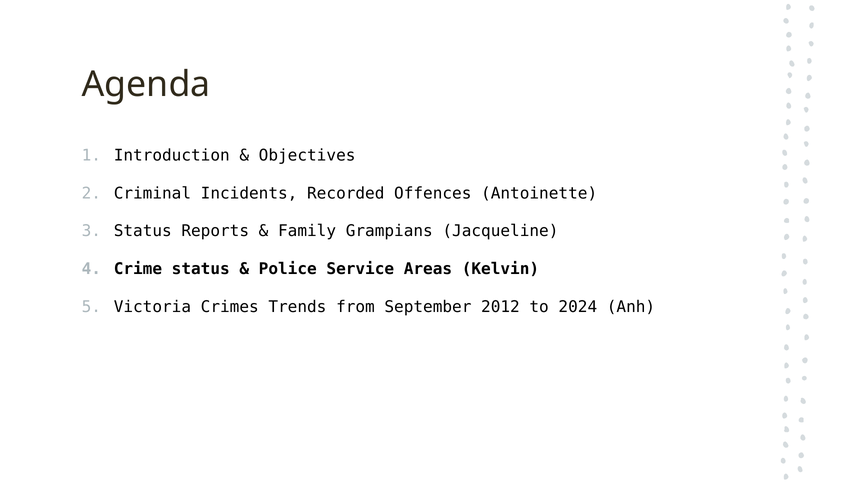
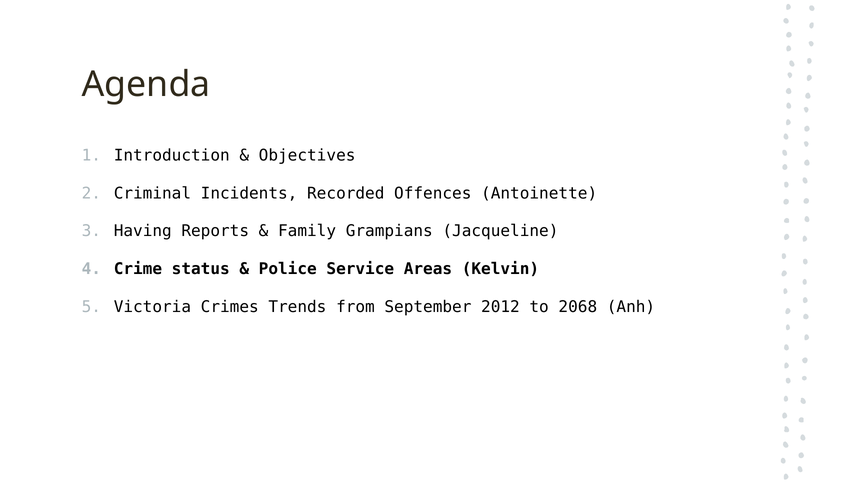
Status: Status -> Having (143, 231)
2024: 2024 -> 2068 (578, 307)
